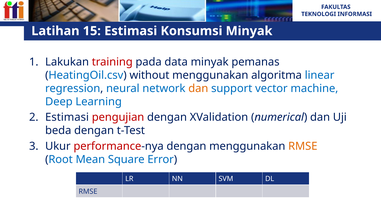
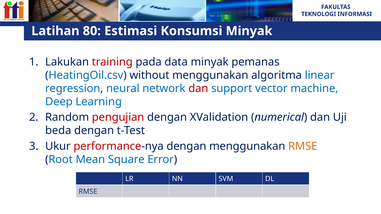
15: 15 -> 80 (92, 31)
dan colour: orange -> red (198, 89)
Estimasi: Estimasi -> Random (67, 117)
